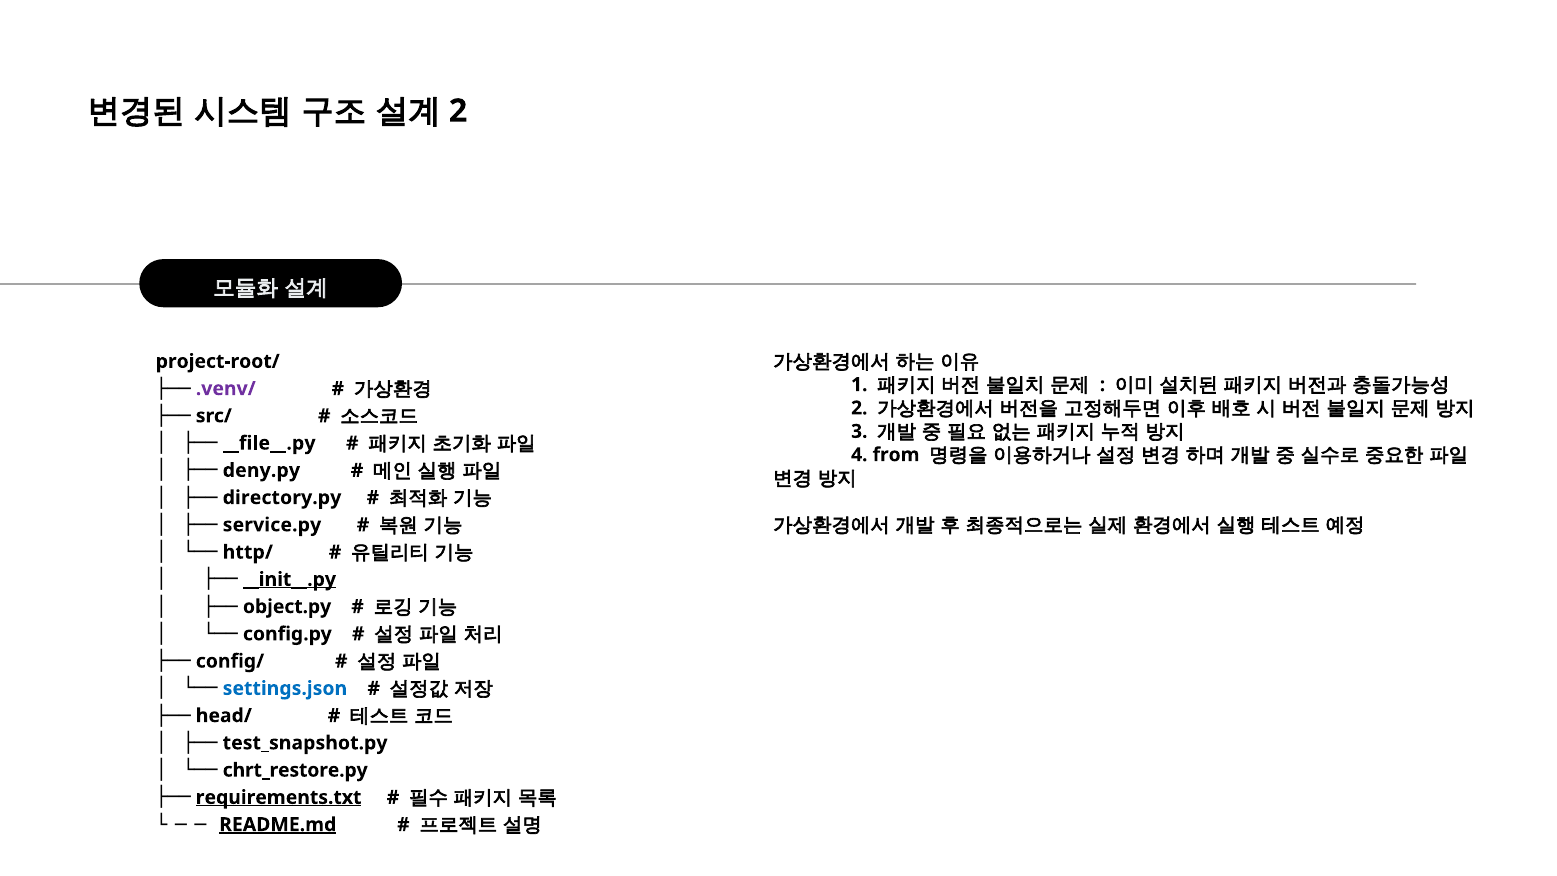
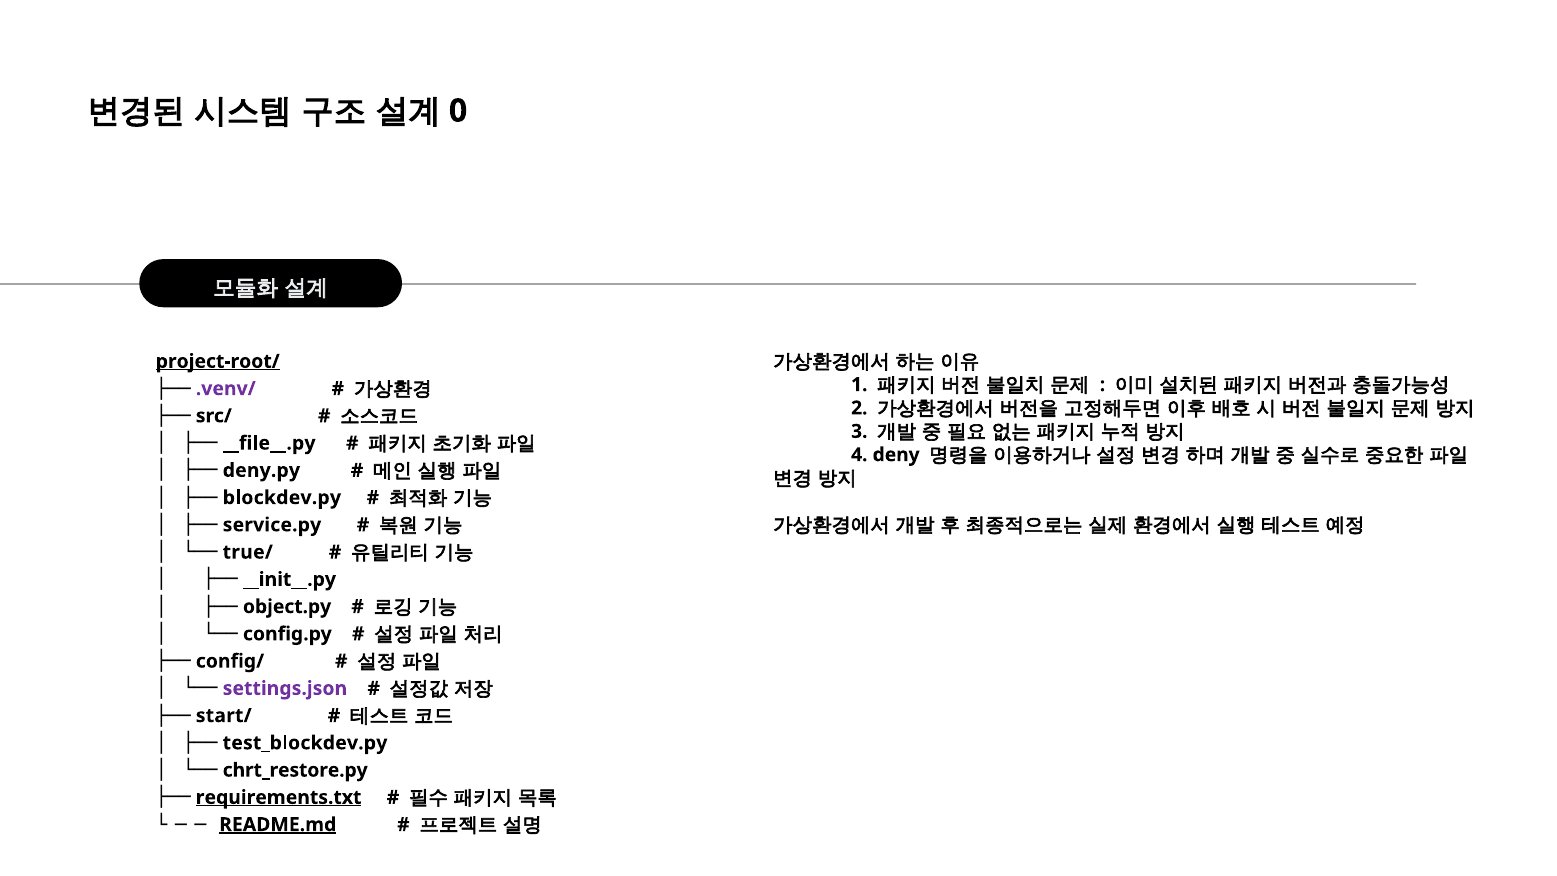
2: 2 -> 0 (458, 111)
project-root/ underline: none -> present (218, 361)
from: from -> deny (896, 455)
directory.py: directory.py -> blockdev.py (282, 498)
http/: http/ -> true/ (248, 552)
__init__.py underline: present -> none (289, 579)
settings.json colour: blue -> purple (285, 688)
head/: head/ -> start/ (224, 716)
test_snapshot.py: test_snapshot.py -> test_blockdev.py (305, 743)
